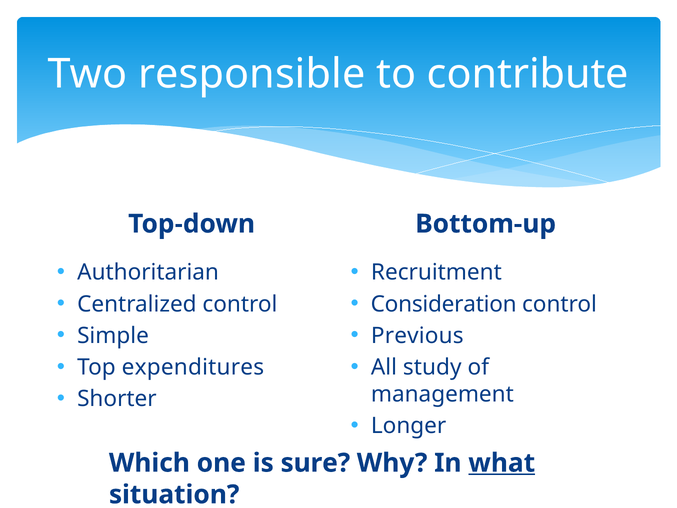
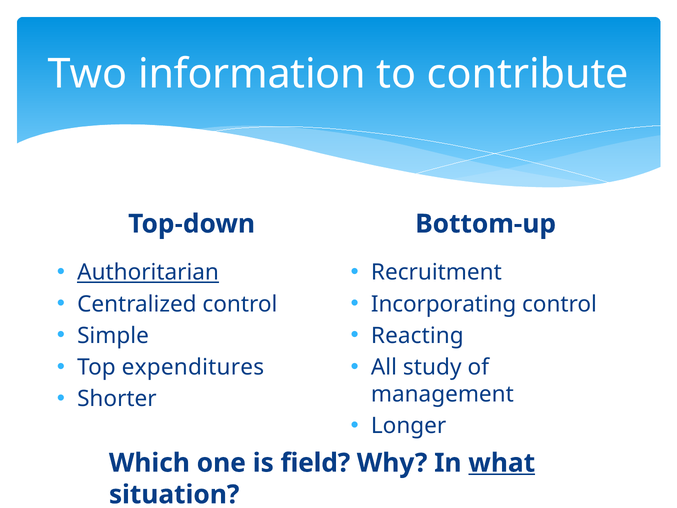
responsible: responsible -> information (252, 74)
Authoritarian underline: none -> present (148, 272)
Consideration: Consideration -> Incorporating (444, 304)
Previous: Previous -> Reacting (417, 336)
sure: sure -> field (315, 463)
